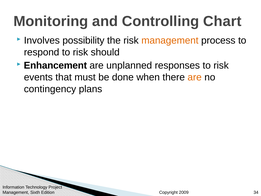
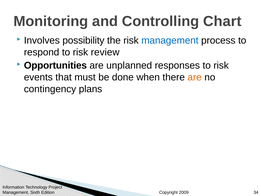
management colour: orange -> blue (170, 40)
should: should -> review (105, 52)
Enhancement: Enhancement -> Opportunities (55, 65)
